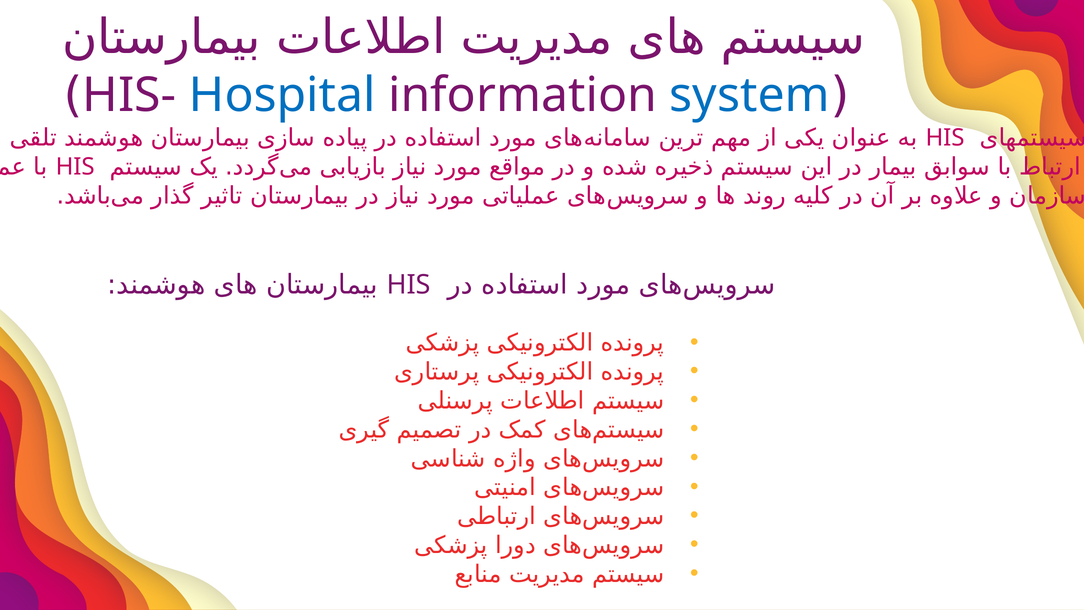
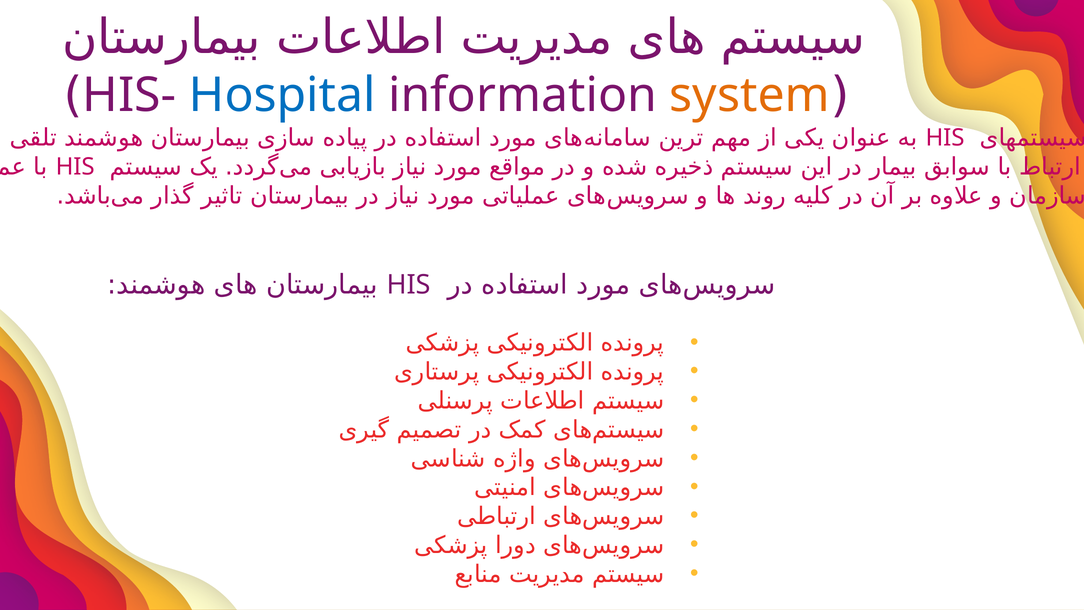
system colour: blue -> orange (750, 95)
